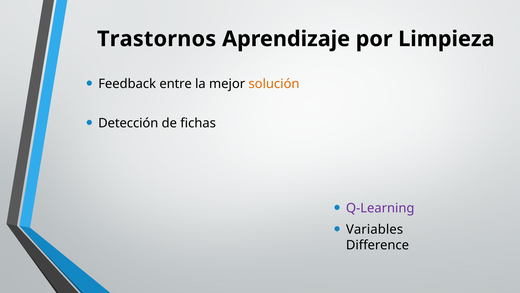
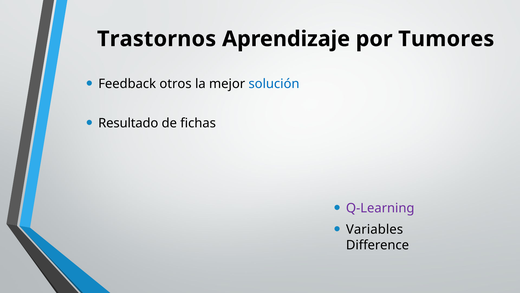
Limpieza: Limpieza -> Tumores (446, 39)
entre: entre -> otros (176, 84)
solución colour: orange -> blue (274, 84)
Detección: Detección -> Resultado (128, 123)
